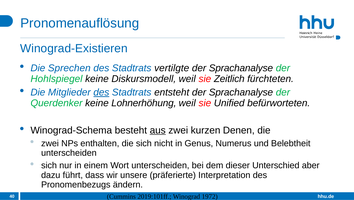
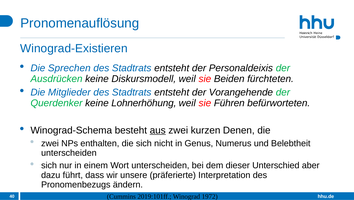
vertilgte: vertilgte -> entsteht (172, 68)
Sprachanalyse: Sprachanalyse -> Personaldeixis (241, 68)
Hohlspiegel: Hohlspiegel -> Ausdrücken (57, 79)
Zeitlich: Zeitlich -> Beiden (229, 79)
des underline: present -> none (101, 92)
Sprachanalyse: Sprachanalyse -> Vorangehende (241, 92)
Unified: Unified -> Führen (229, 103)
